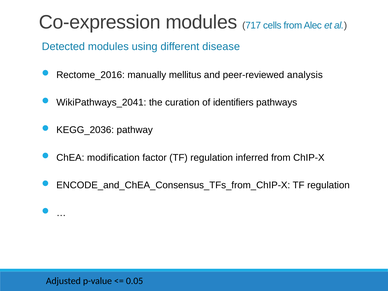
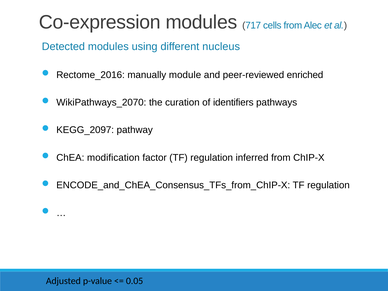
disease: disease -> nucleus (221, 47)
mellitus: mellitus -> module (185, 75)
analysis: analysis -> enriched (305, 75)
WikiPathways_2041: WikiPathways_2041 -> WikiPathways_2070 (101, 102)
KEGG_2036: KEGG_2036 -> KEGG_2097 (85, 130)
